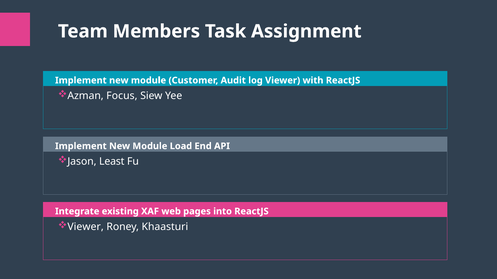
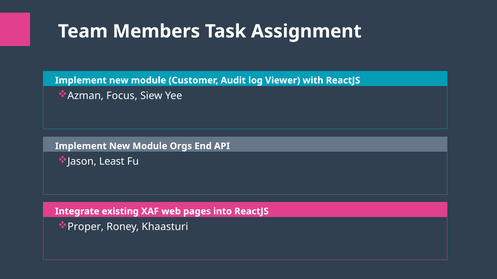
Load: Load -> Orgs (181, 146)
Viewer: Viewer -> Proper (86, 227)
